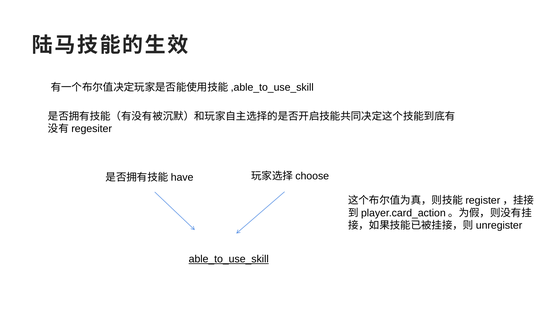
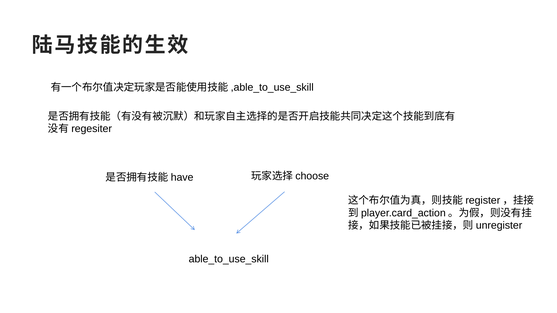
able_to_use_skill underline: present -> none (229, 259)
